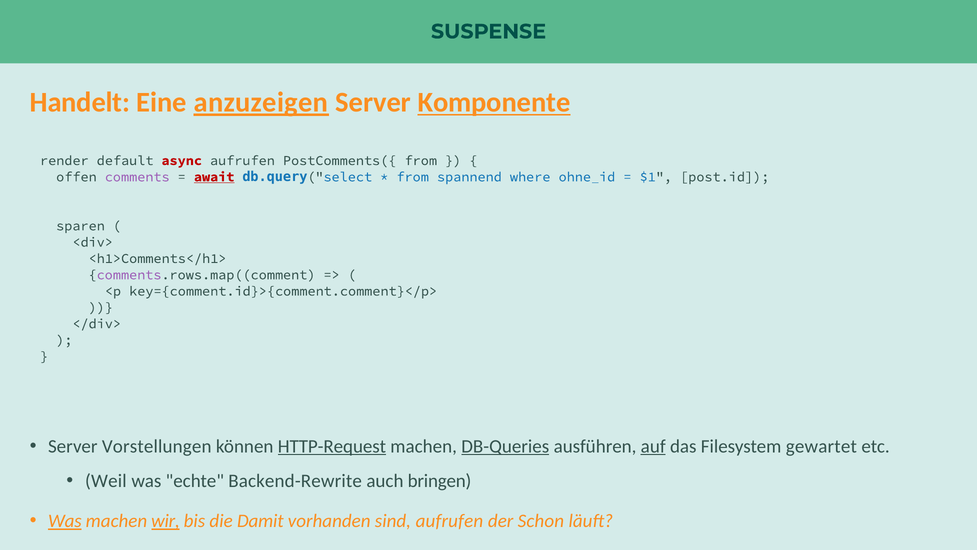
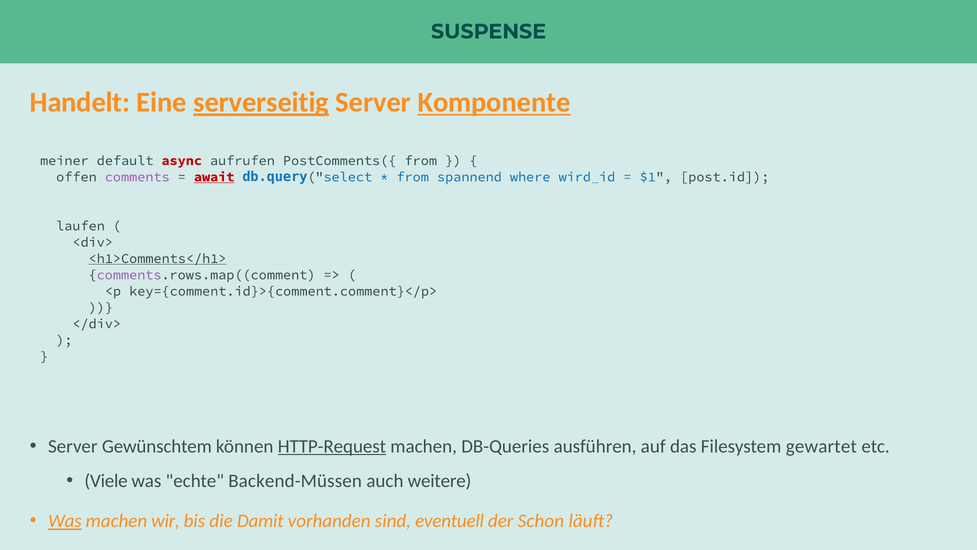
anzuzeigen: anzuzeigen -> serverseitig (261, 102)
render: render -> meiner (64, 160)
ohne_id: ohne_id -> wird_id (587, 177)
sparen: sparen -> laufen (80, 226)
<h1>Comments</h1> underline: none -> present (158, 258)
Vorstellungen: Vorstellungen -> Gewünschtem (157, 446)
DB-Queries underline: present -> none (505, 446)
auf underline: present -> none (653, 446)
Weil: Weil -> Viele (106, 481)
Backend-Rewrite: Backend-Rewrite -> Backend-Müssen (295, 481)
bringen: bringen -> weitere (440, 481)
wir underline: present -> none (165, 521)
sind aufrufen: aufrufen -> eventuell (450, 521)
